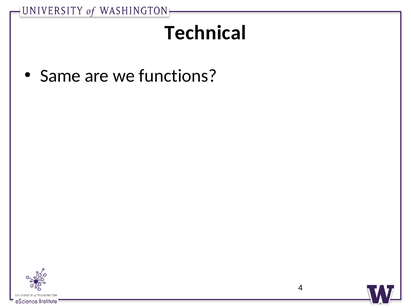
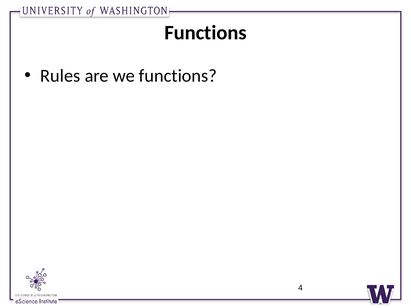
Technical: Technical -> Functions (205, 33)
Same: Same -> Rules (60, 76)
